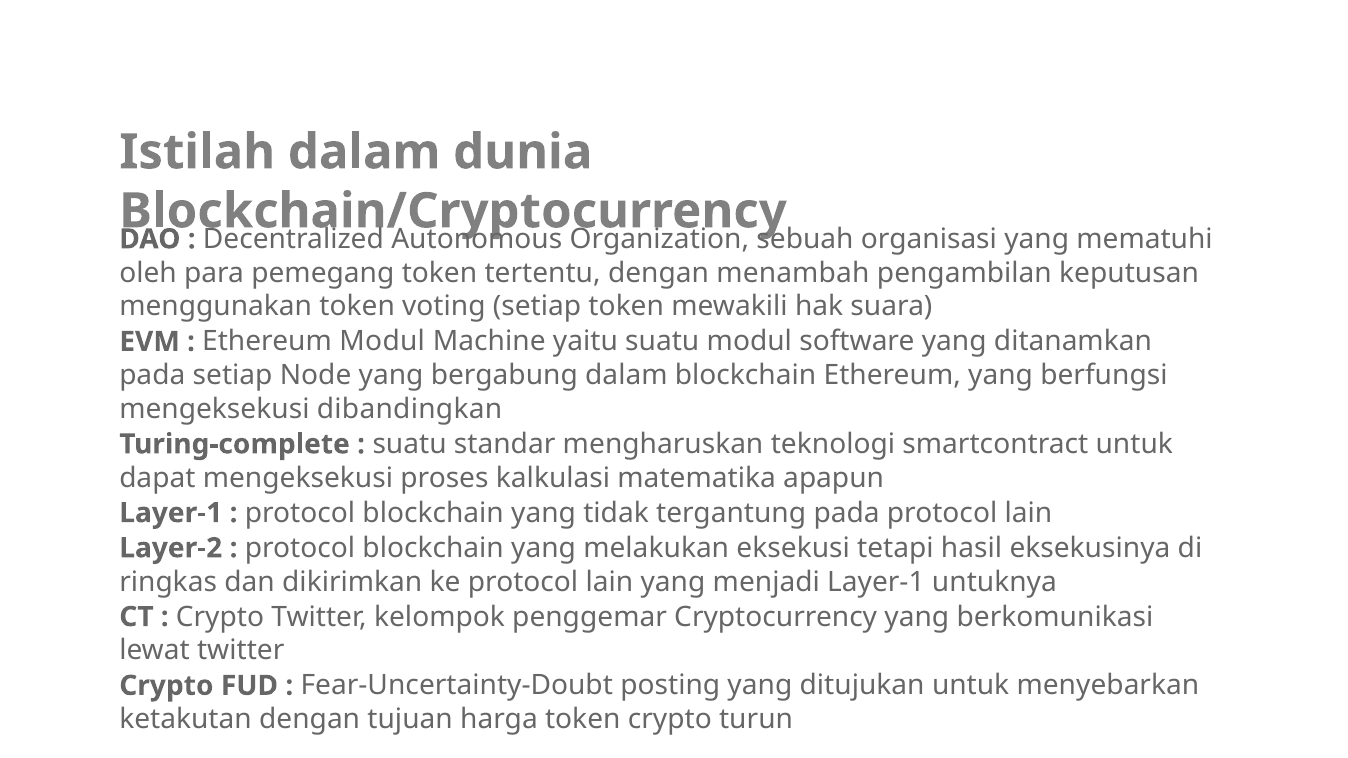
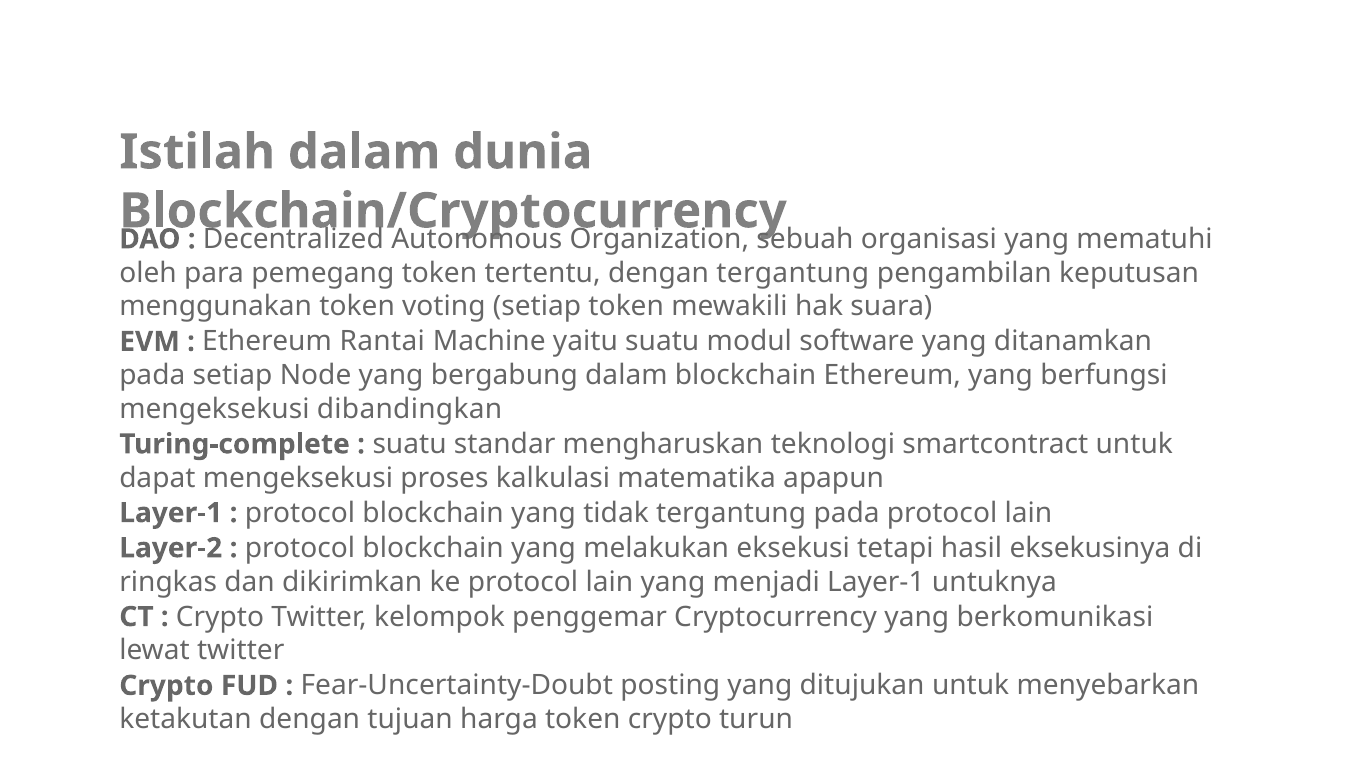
dengan menambah: menambah -> tergantung (793, 273)
Ethereum Modul: Modul -> Rantai (382, 342)
